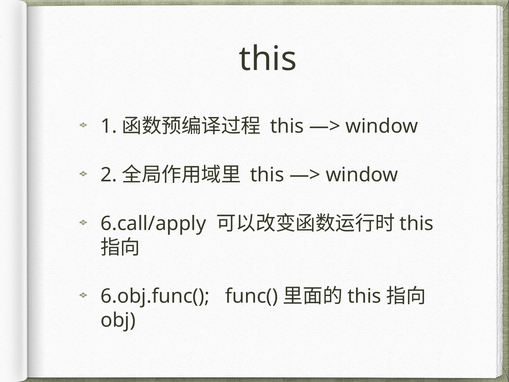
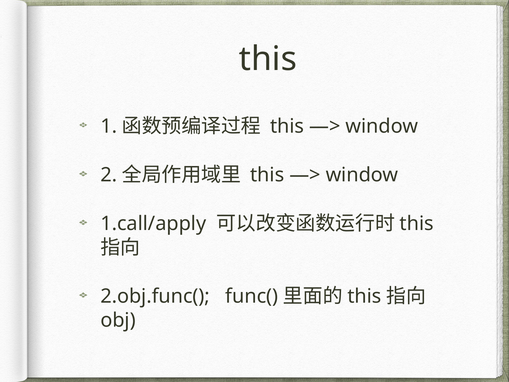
6.call/apply: 6.call/apply -> 1.call/apply (153, 224)
6.obj.func(: 6.obj.func( -> 2.obj.func( (155, 296)
